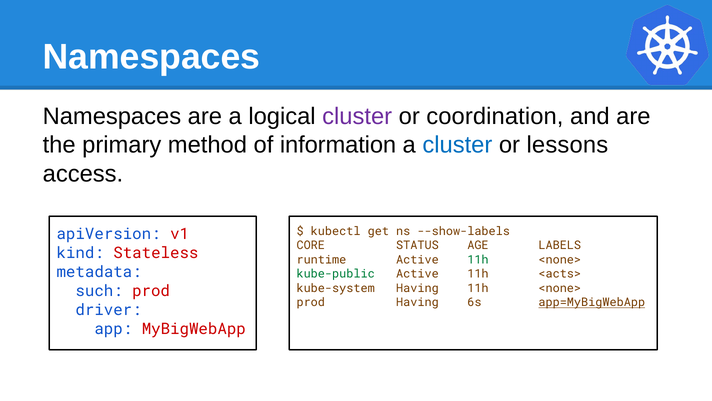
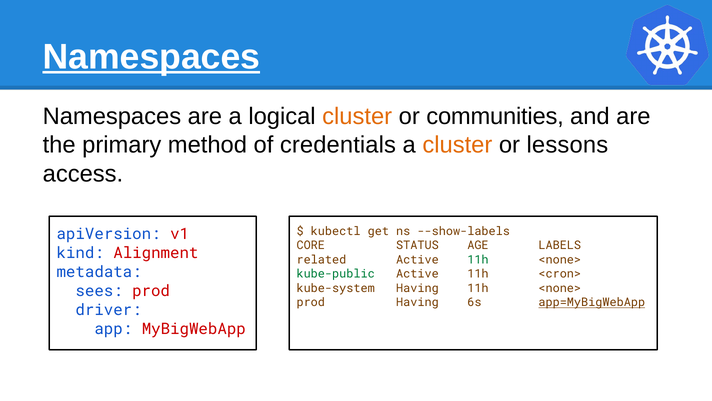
Namespaces underline: none -> present (151, 57)
cluster colour: purple -> orange (357, 116)
coordination: coordination -> communities (495, 116)
information: information -> credentials (338, 145)
cluster colour: blue -> orange (457, 145)
Stateless: Stateless -> Alignment (156, 253)
runtime: runtime -> related (321, 259)
<acts>: <acts> -> <cron> (560, 274)
such: such -> sees (99, 291)
